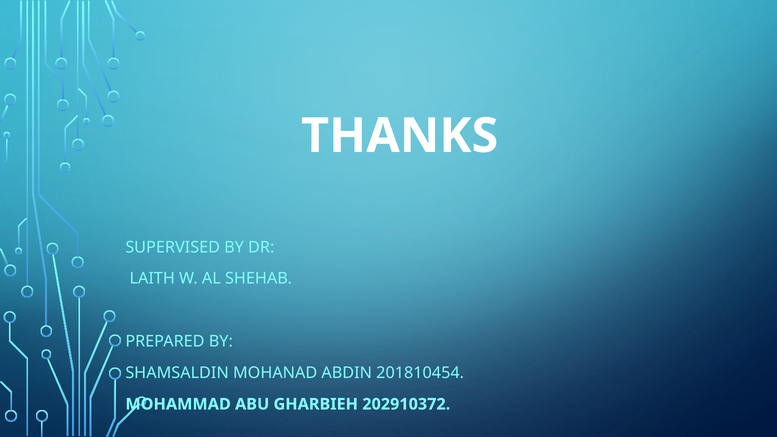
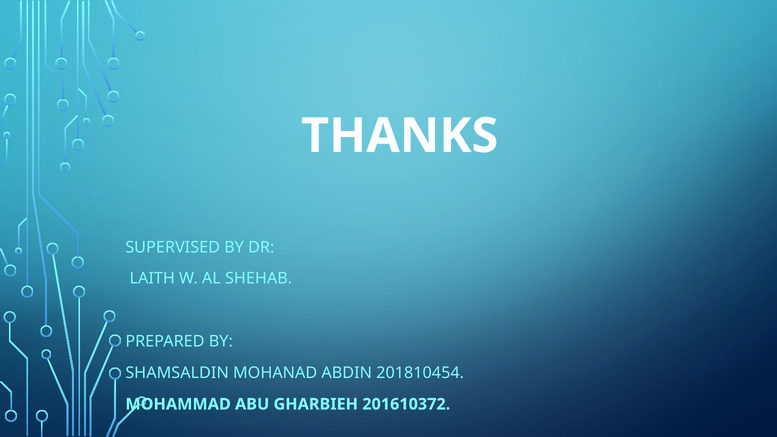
202910372: 202910372 -> 201610372 (406, 404)
